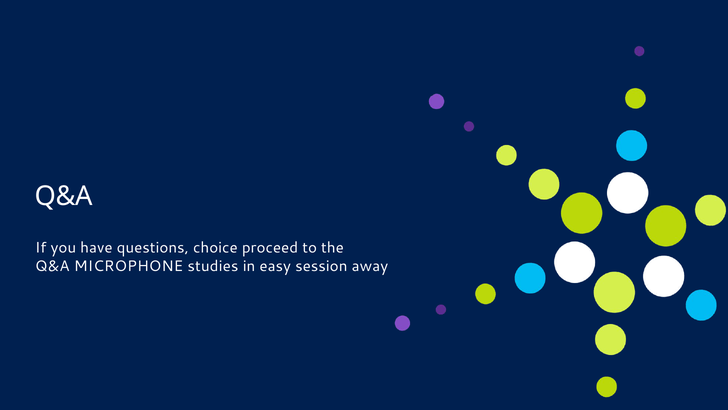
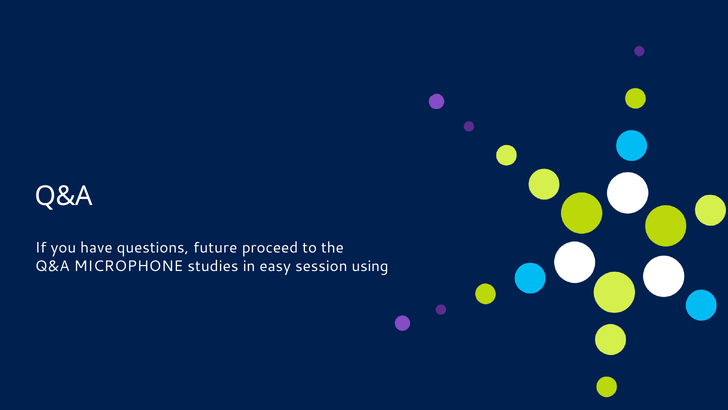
choice: choice -> future (215, 248)
away: away -> using (370, 266)
